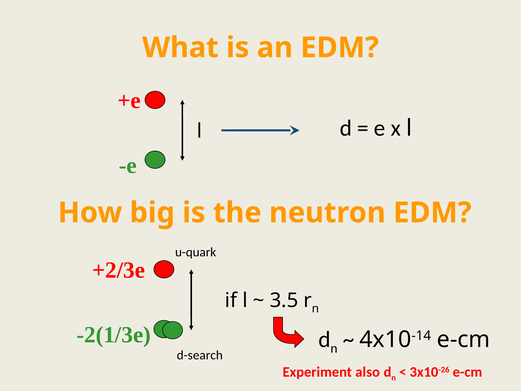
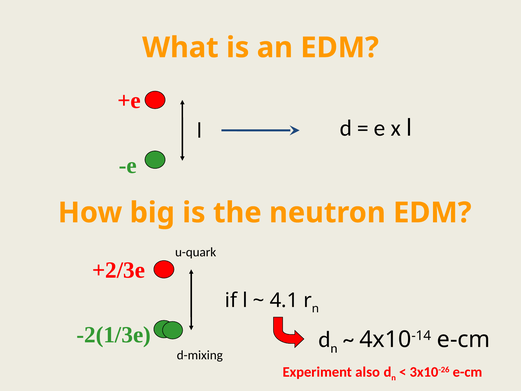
3.5: 3.5 -> 4.1 (284, 300)
d-search: d-search -> d-mixing (200, 355)
